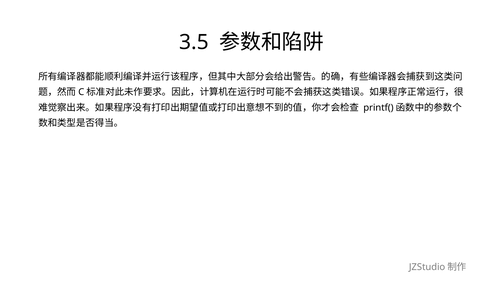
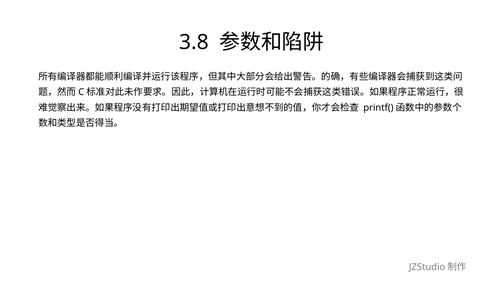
3.5: 3.5 -> 3.8 (194, 42)
